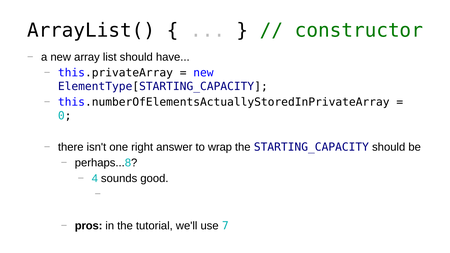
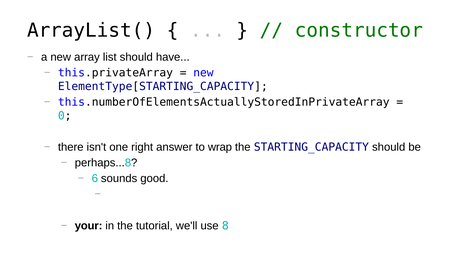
4: 4 -> 6 (95, 179)
pros: pros -> your (89, 226)
7: 7 -> 8 (225, 226)
